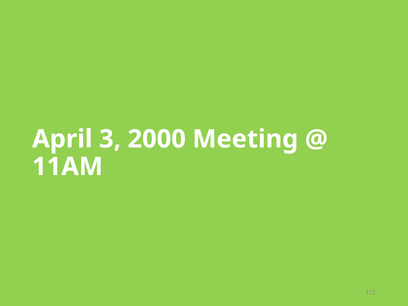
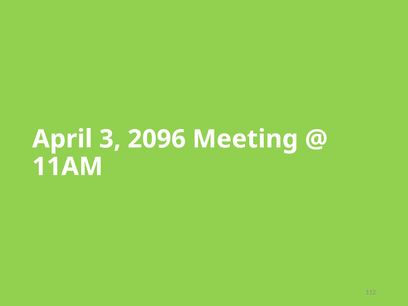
2000: 2000 -> 2096 (157, 139)
